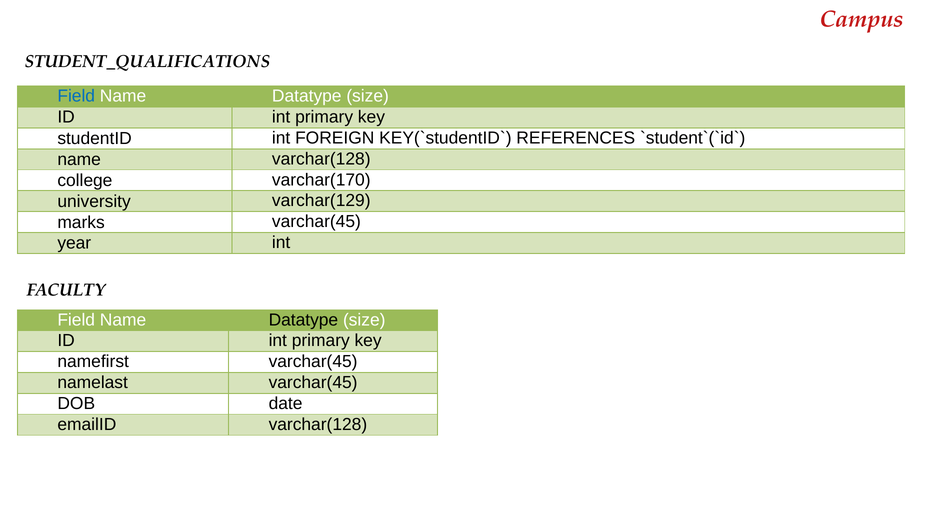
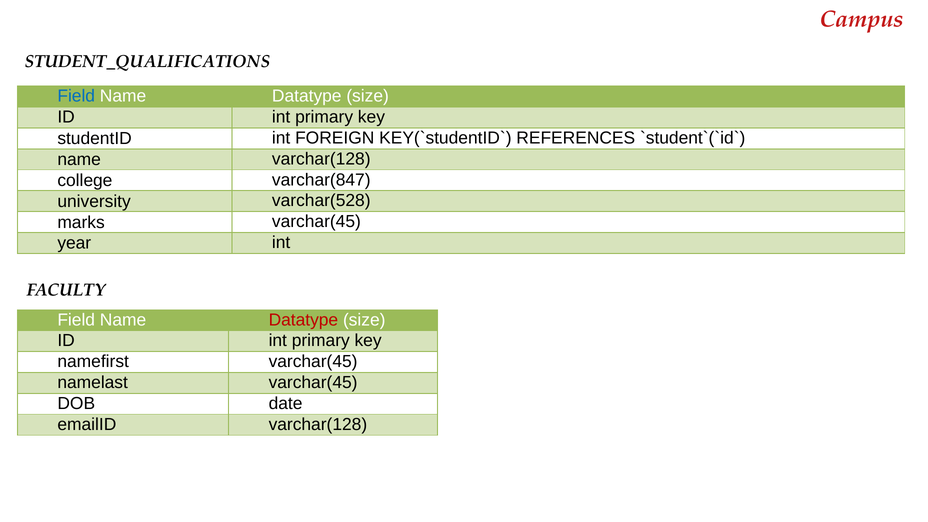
varchar(170: varchar(170 -> varchar(847 (321, 180)
varchar(129: varchar(129 -> varchar(528 (321, 201)
Datatype colour: black -> red (303, 320)
